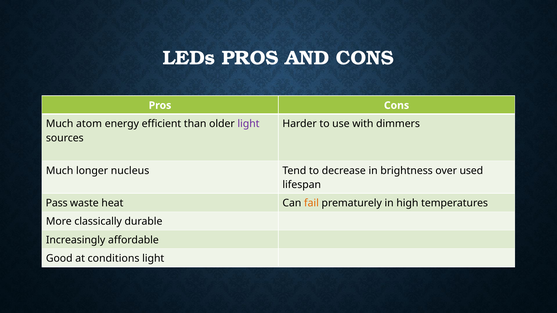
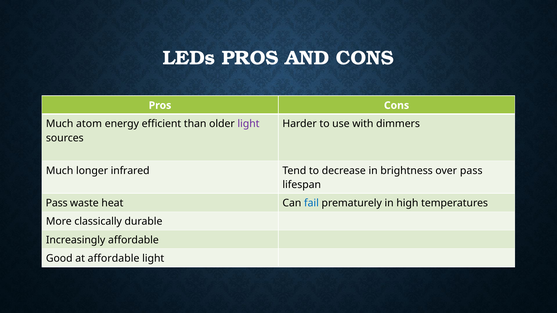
nucleus: nucleus -> infrared (130, 171)
over used: used -> pass (471, 171)
fail colour: orange -> blue (311, 203)
at conditions: conditions -> affordable (114, 259)
